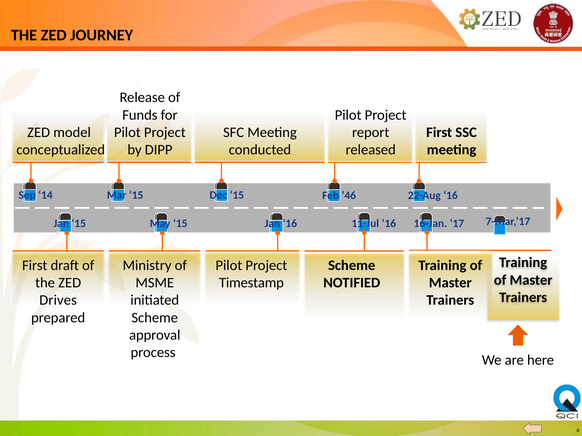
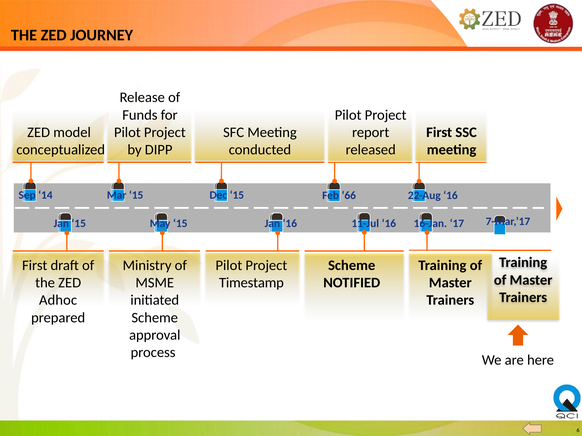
46: 46 -> 66 (349, 196)
Drives: Drives -> Adhoc (58, 300)
